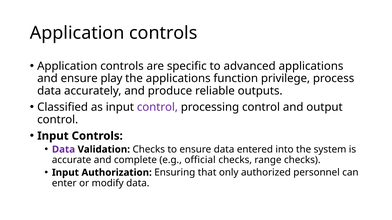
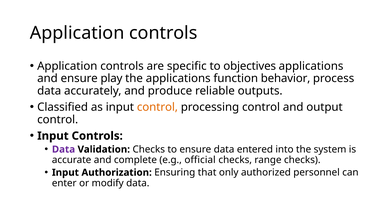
advanced: advanced -> objectives (250, 66)
privilege: privilege -> behavior (286, 79)
control colour: purple -> orange (157, 107)
